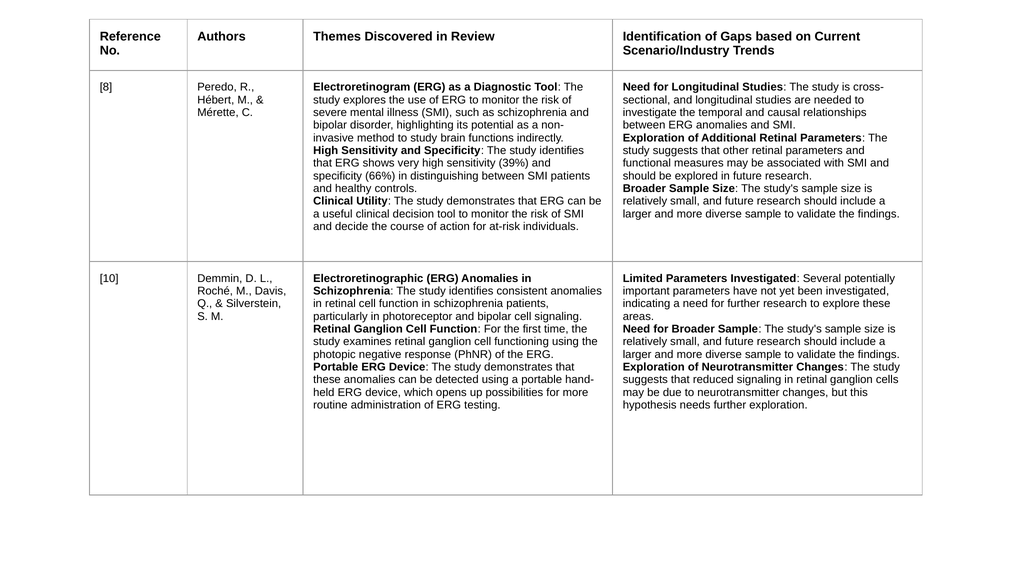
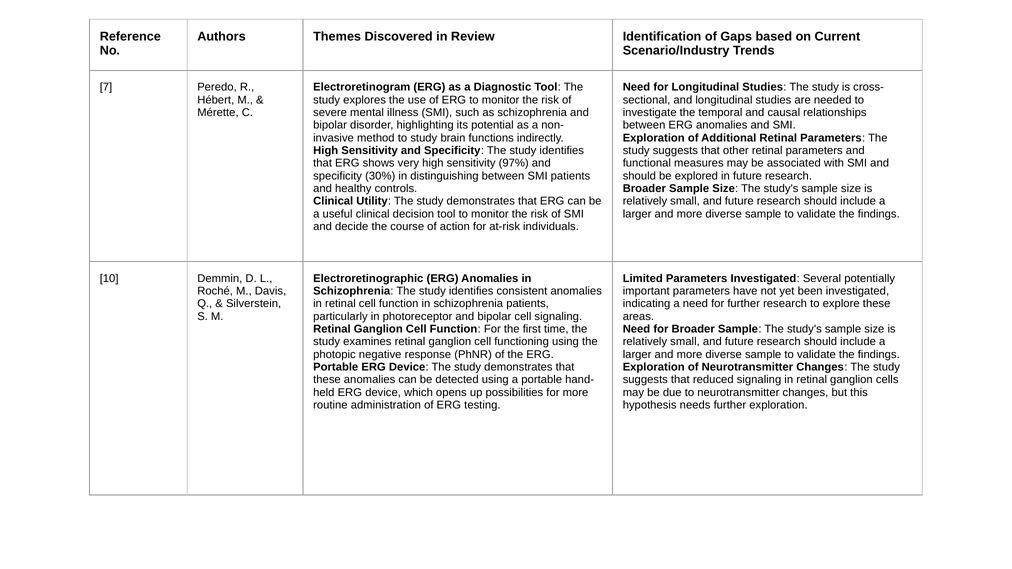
8: 8 -> 7 (106, 87)
39%: 39% -> 97% (514, 163)
66%: 66% -> 30% (380, 176)
